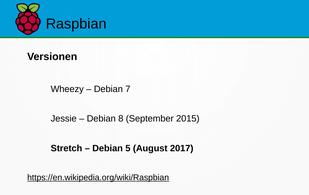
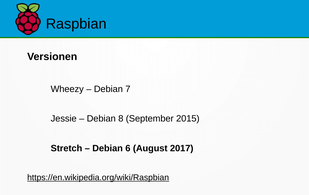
5: 5 -> 6 (128, 148)
